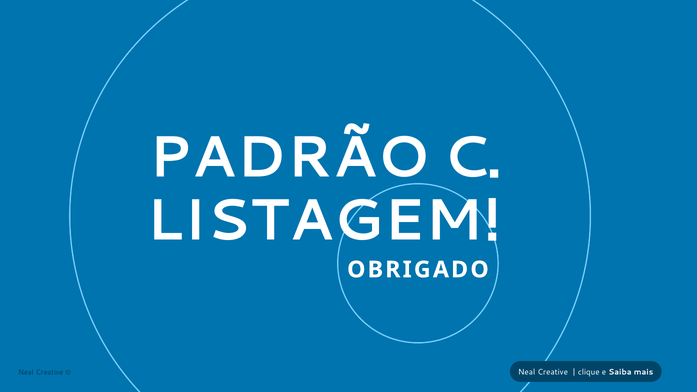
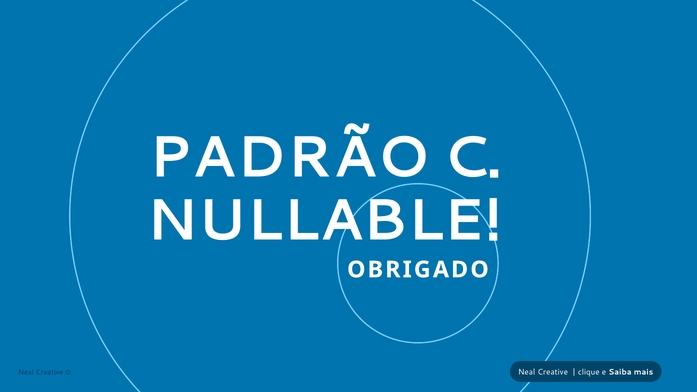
LISTAGEM: LISTAGEM -> NULLABLE (324, 220)
